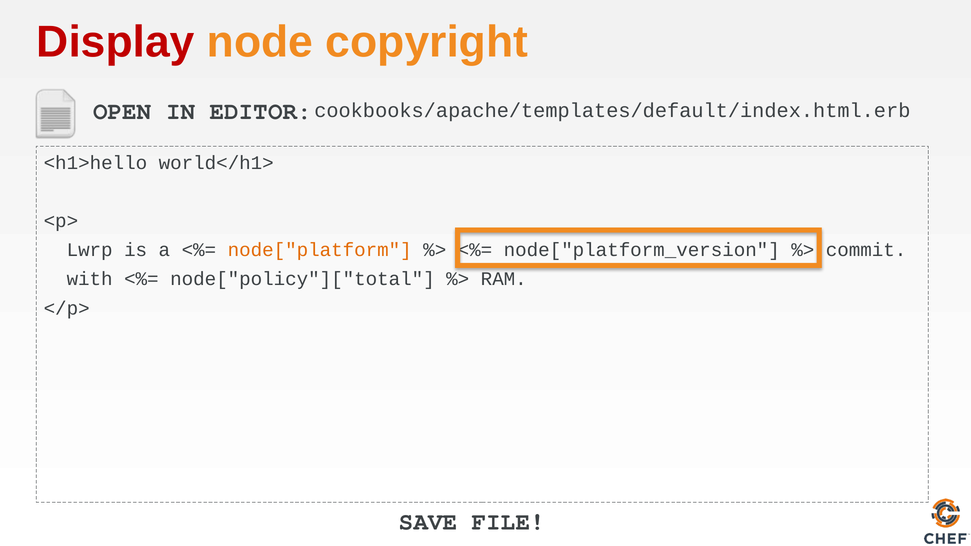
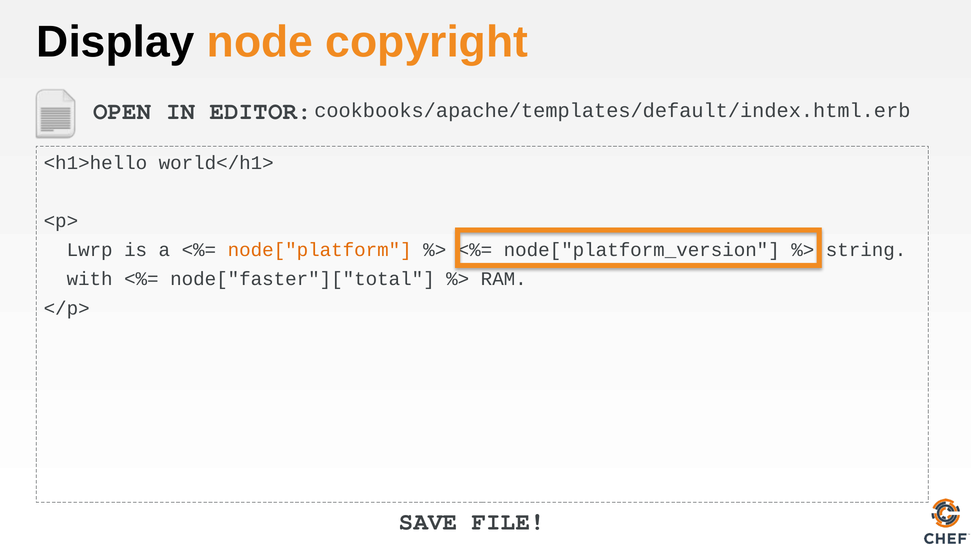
Display colour: red -> black (115, 42)
commit: commit -> string (866, 250)
node["policy"]["total: node["policy"]["total -> node["faster"]["total (302, 279)
